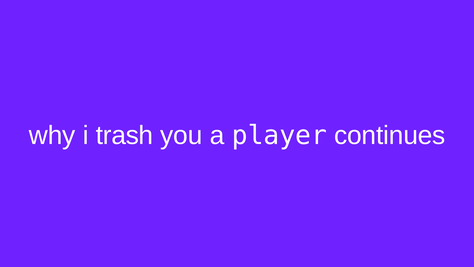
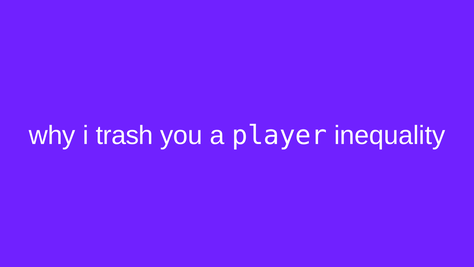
continues: continues -> inequality (390, 135)
